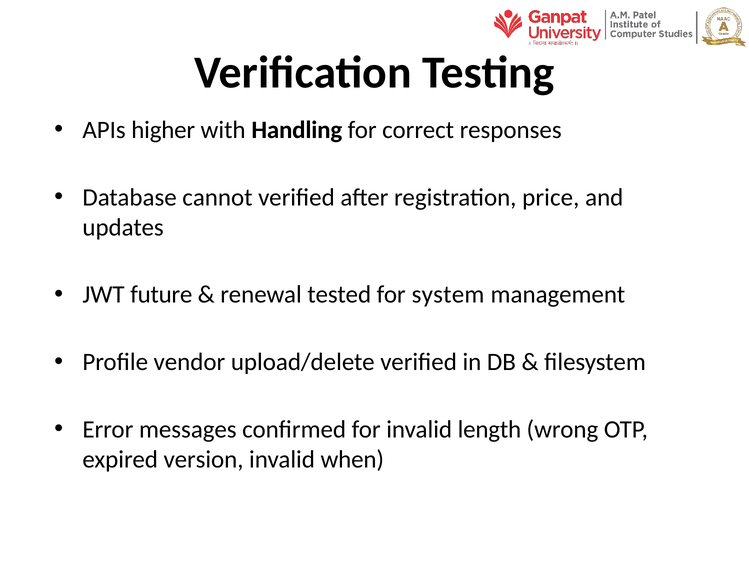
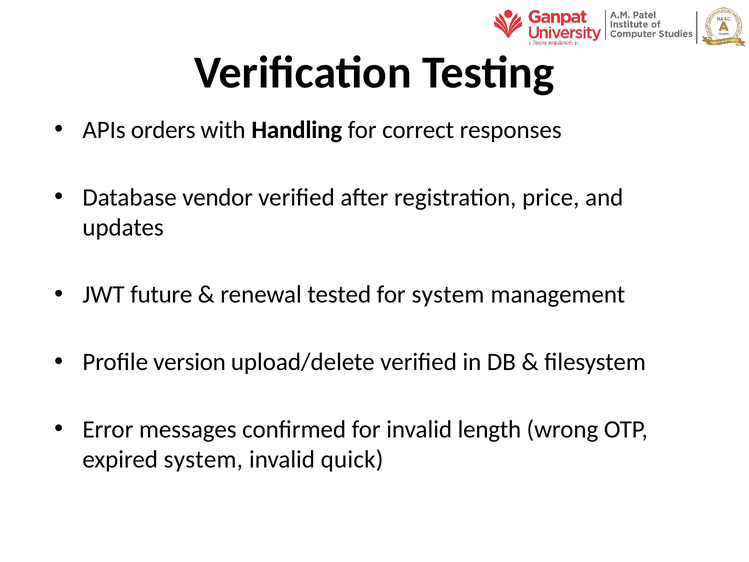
higher: higher -> orders (163, 130)
cannot: cannot -> vendor (218, 197)
vendor: vendor -> version (190, 362)
expired version: version -> system (203, 459)
when: when -> quick (352, 459)
